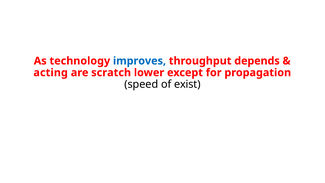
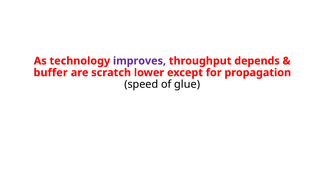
improves colour: blue -> purple (139, 61)
acting: acting -> buffer (51, 73)
exist: exist -> glue (187, 84)
